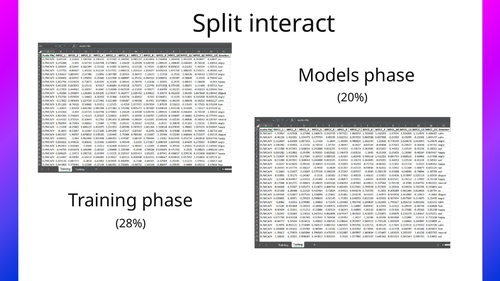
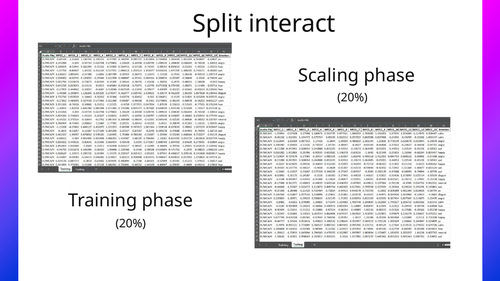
Models: Models -> Scaling (329, 75)
28%: 28% -> 20% (131, 224)
